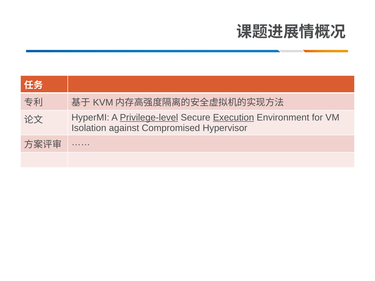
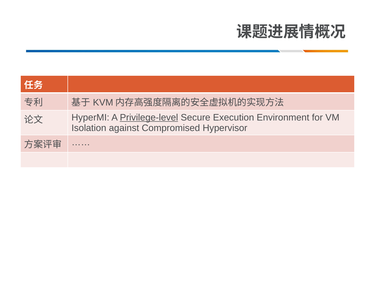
Execution underline: present -> none (234, 118)
